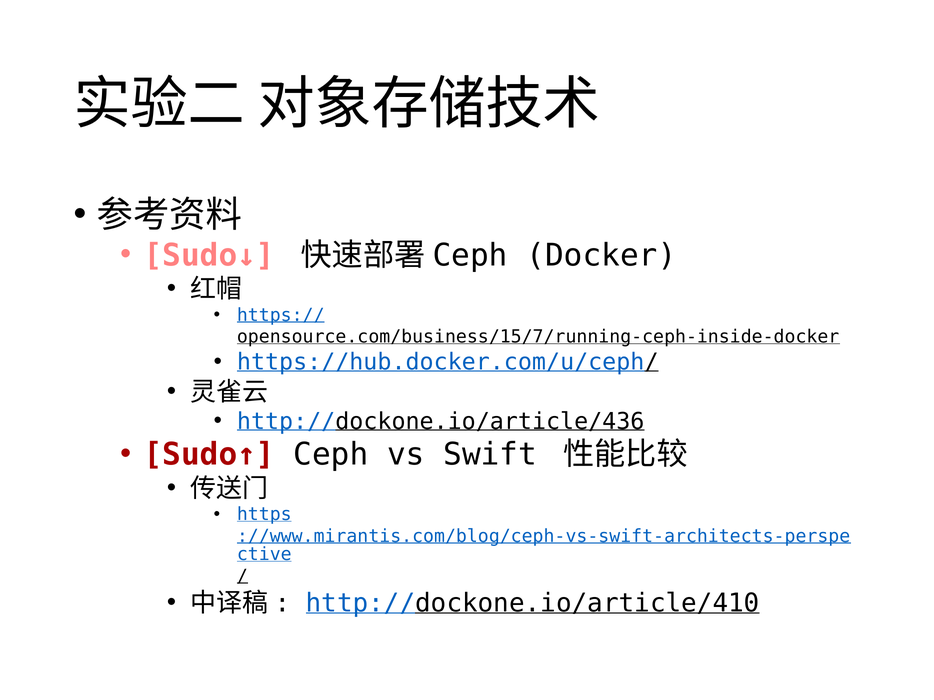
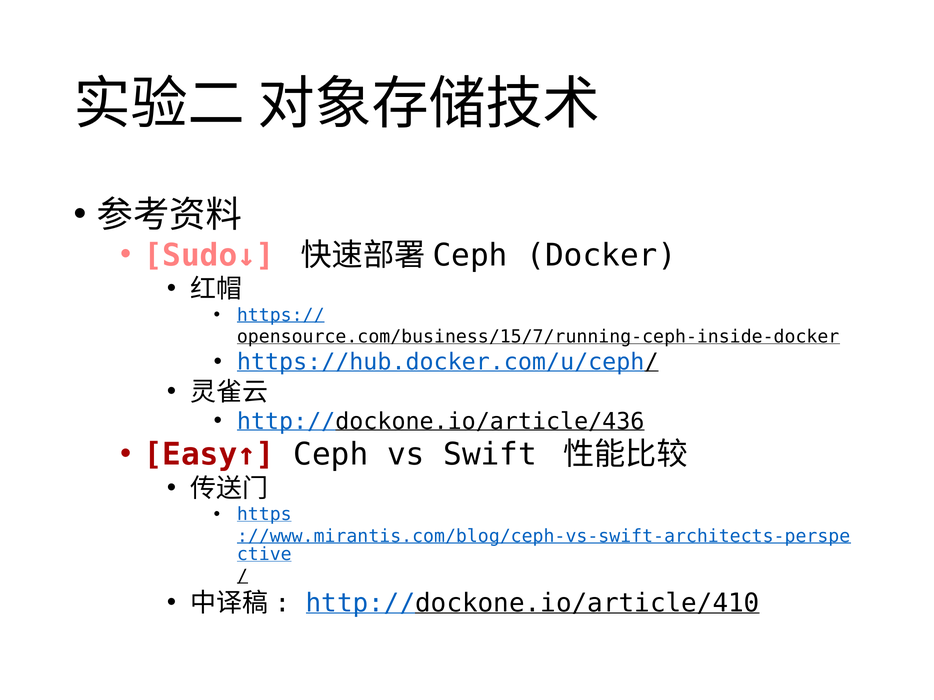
Sudo↑: Sudo↑ -> Easy↑ (209, 455)
